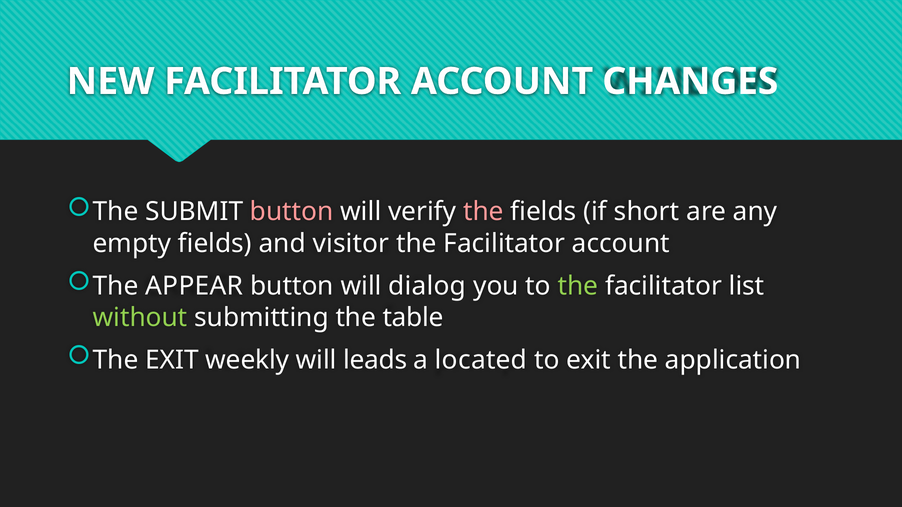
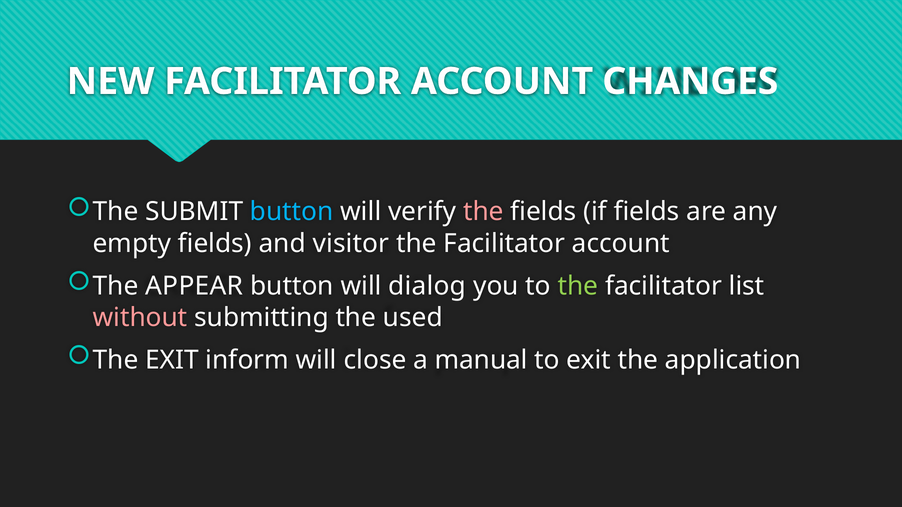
button colour: pink -> light blue (292, 212)
if short: short -> fields (647, 212)
without colour: light green -> pink (140, 318)
table: table -> used (413, 318)
weekly: weekly -> inform (247, 360)
leads: leads -> close (375, 360)
located: located -> manual (481, 360)
